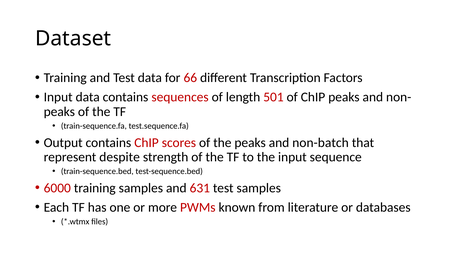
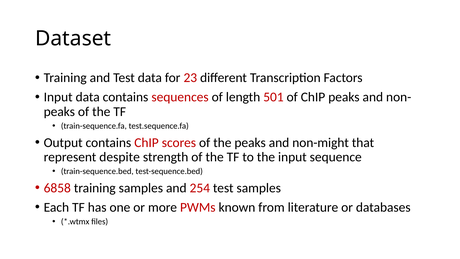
66: 66 -> 23 (190, 78)
non-batch: non-batch -> non-might (321, 142)
6000: 6000 -> 6858 (57, 188)
631: 631 -> 254 (200, 188)
